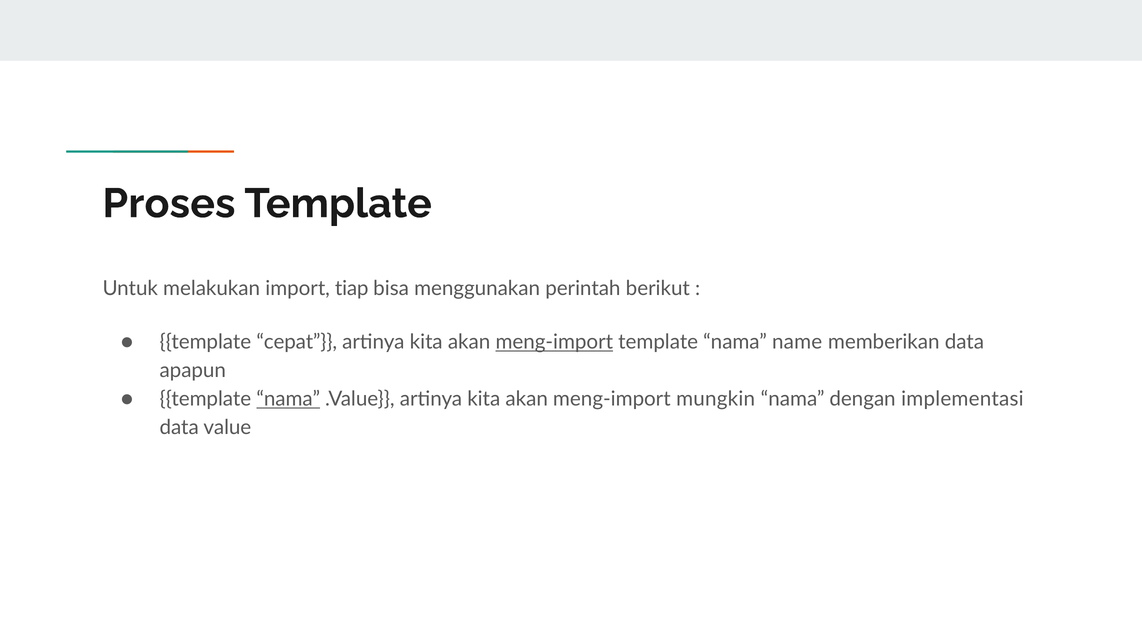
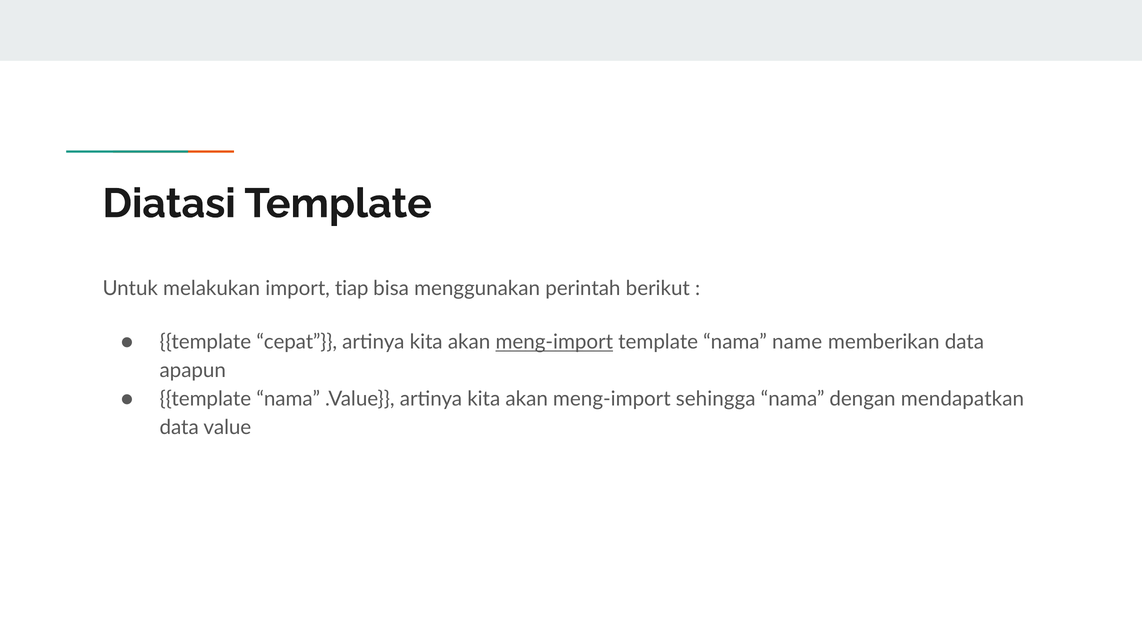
Proses: Proses -> Diatasi (169, 204)
nama underline: present -> none (288, 399)
mungkin: mungkin -> sehingga (716, 399)
implementasi: implementasi -> mendapatkan (962, 399)
